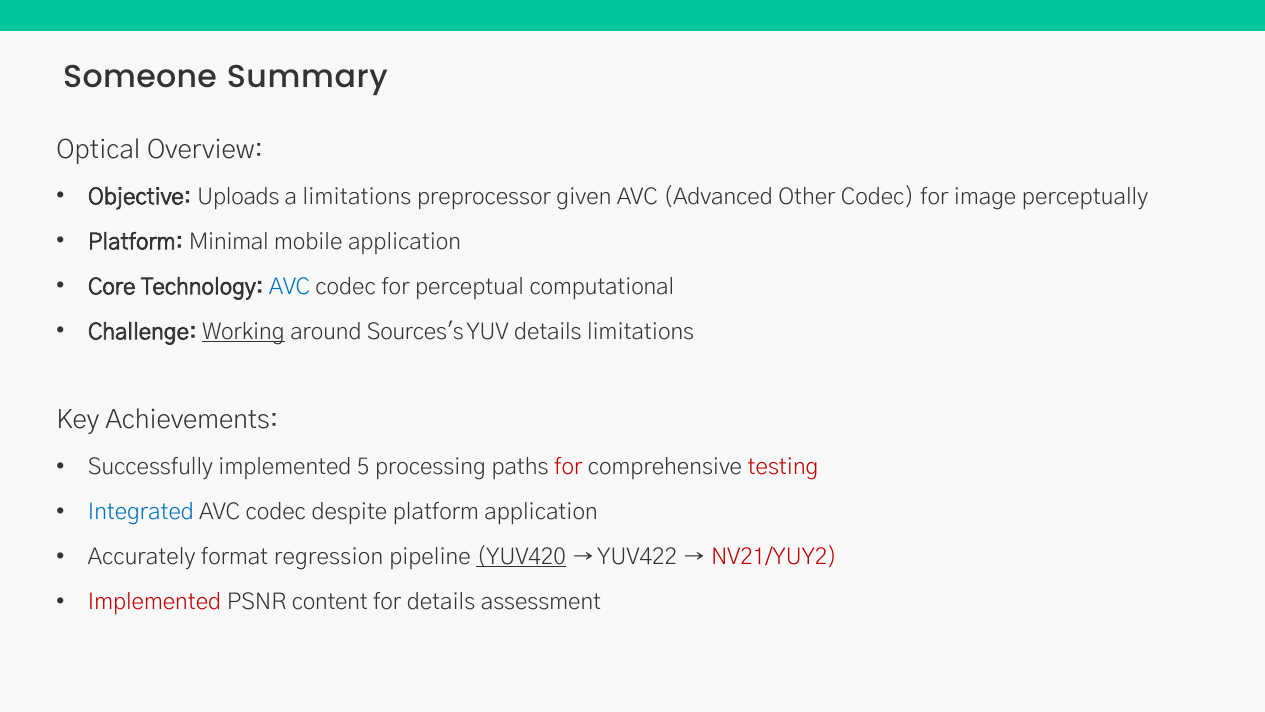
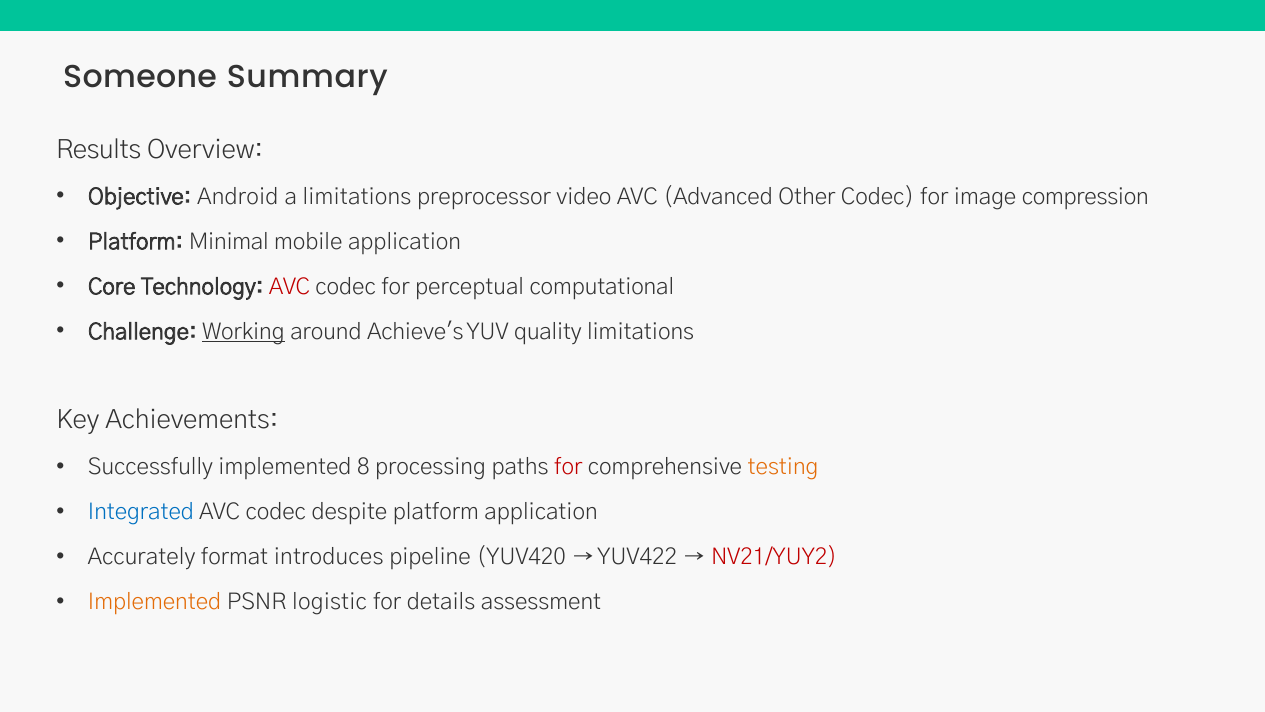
Optical: Optical -> Results (99, 150)
Uploads: Uploads -> Android (238, 197)
given: given -> video (584, 197)
perceptually: perceptually -> compression (1085, 197)
AVC colour: blue -> red (290, 287)
Sources's: Sources's -> Achieve's (415, 331)
YUV details: details -> quality (548, 331)
5: 5 -> 8 (363, 466)
testing colour: red -> orange (783, 466)
regression: regression -> introduces (329, 556)
YUV420 underline: present -> none (521, 556)
Implemented colour: red -> orange (155, 601)
content: content -> logistic (330, 601)
